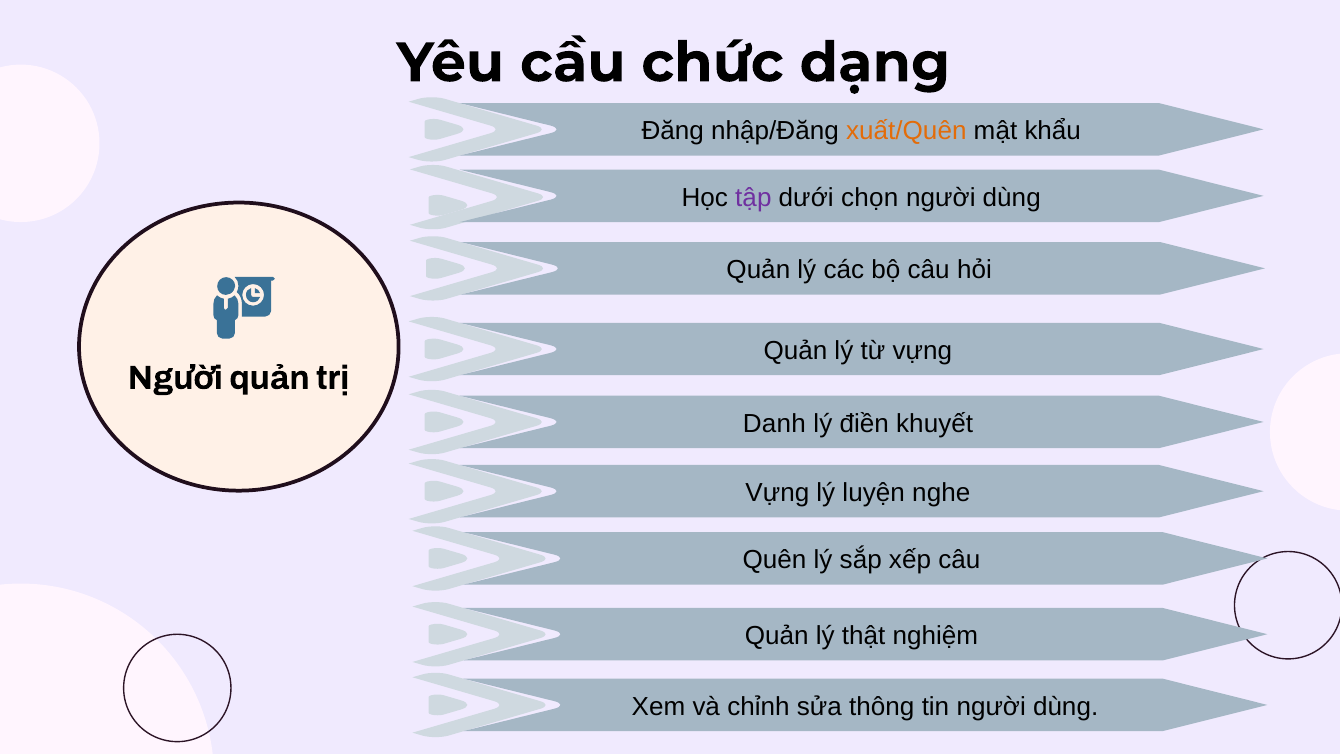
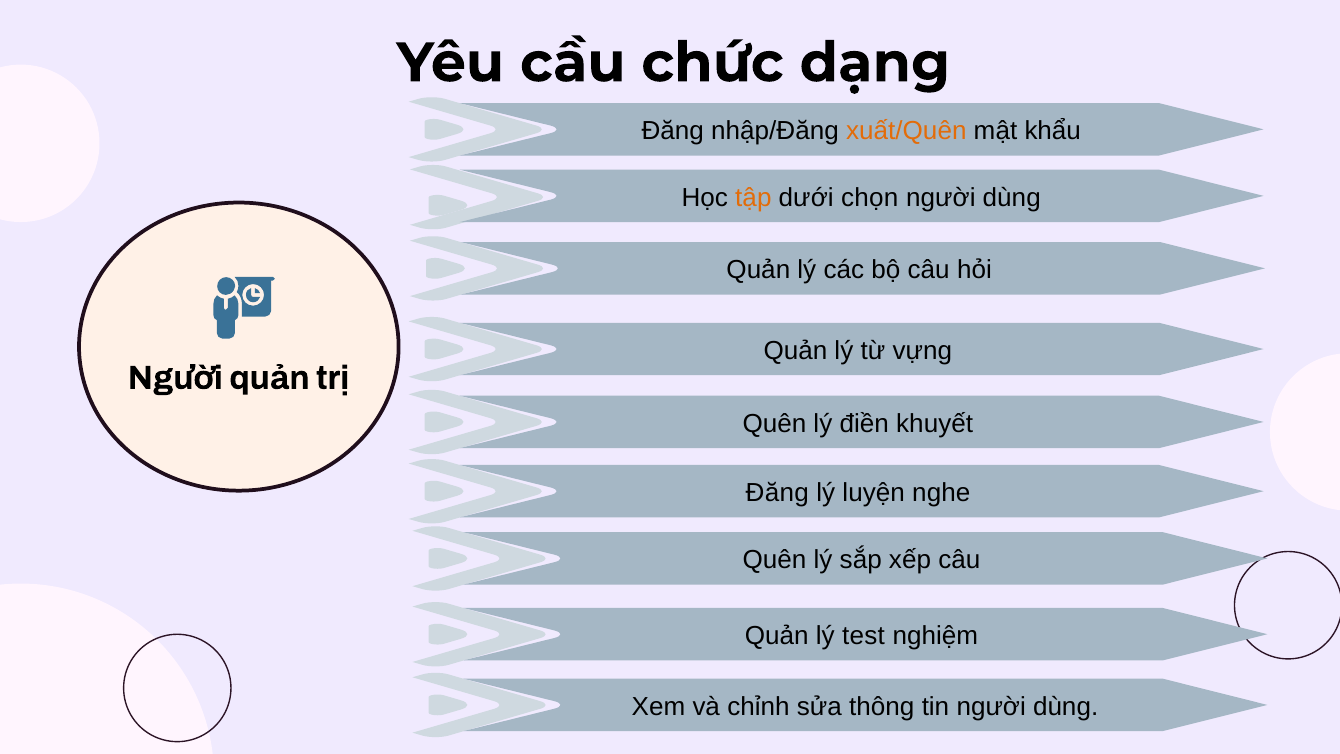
tập colour: purple -> orange (753, 198)
Danh: Danh -> Quên (774, 424)
Vựng: Vựng -> Đăng (777, 493)
thật: thật -> test (864, 636)
